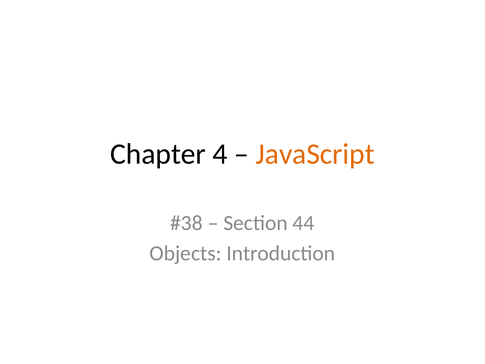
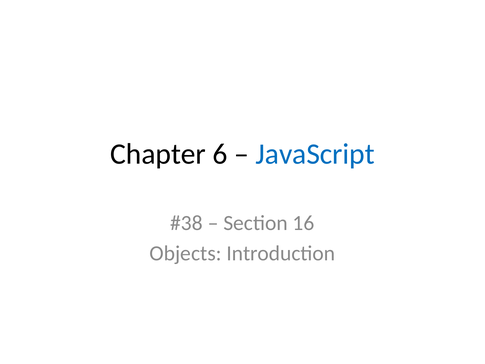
4: 4 -> 6 (220, 154)
JavaScript colour: orange -> blue (315, 154)
44: 44 -> 16 (304, 223)
